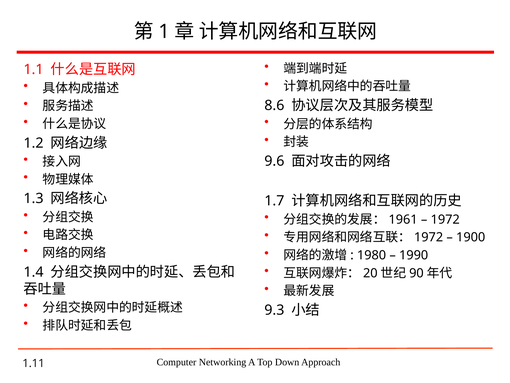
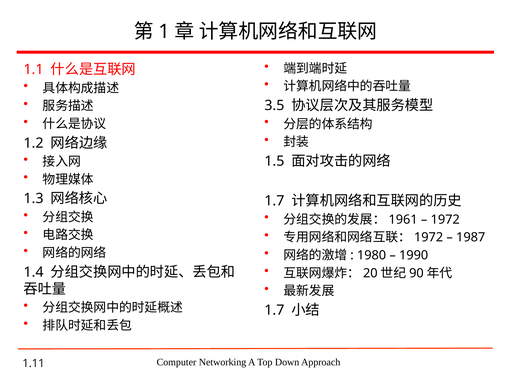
8.6: 8.6 -> 3.5 (274, 105)
9.6: 9.6 -> 1.5 (274, 161)
1900: 1900 -> 1987 (471, 237)
9.3: 9.3 -> 1.7 (274, 310)
